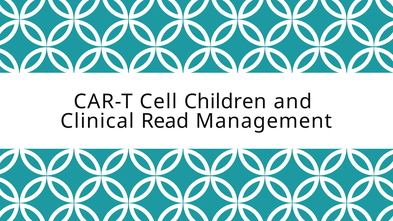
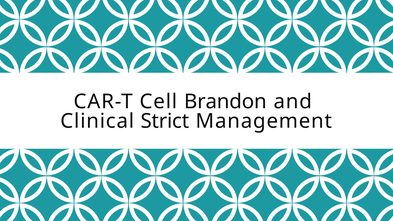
Children: Children -> Brandon (225, 102)
Read: Read -> Strict (165, 121)
